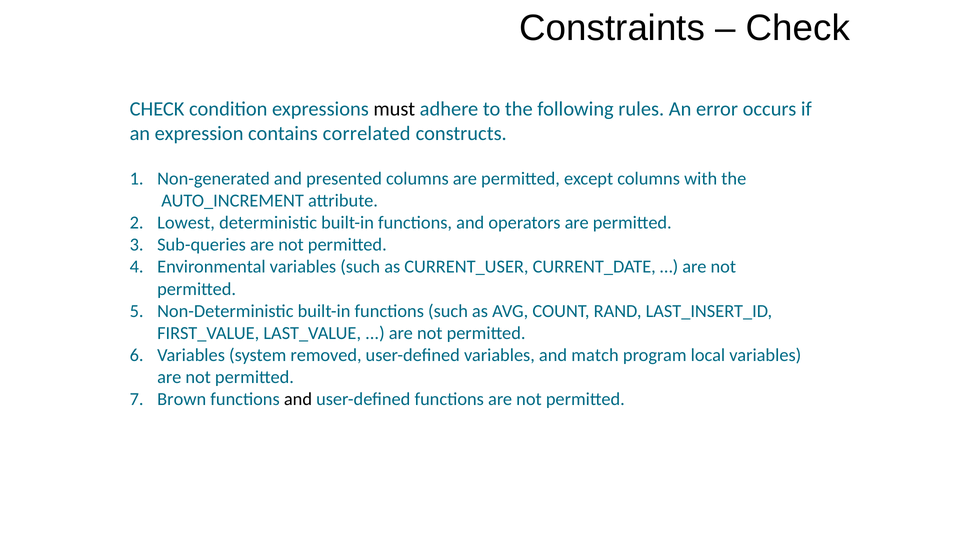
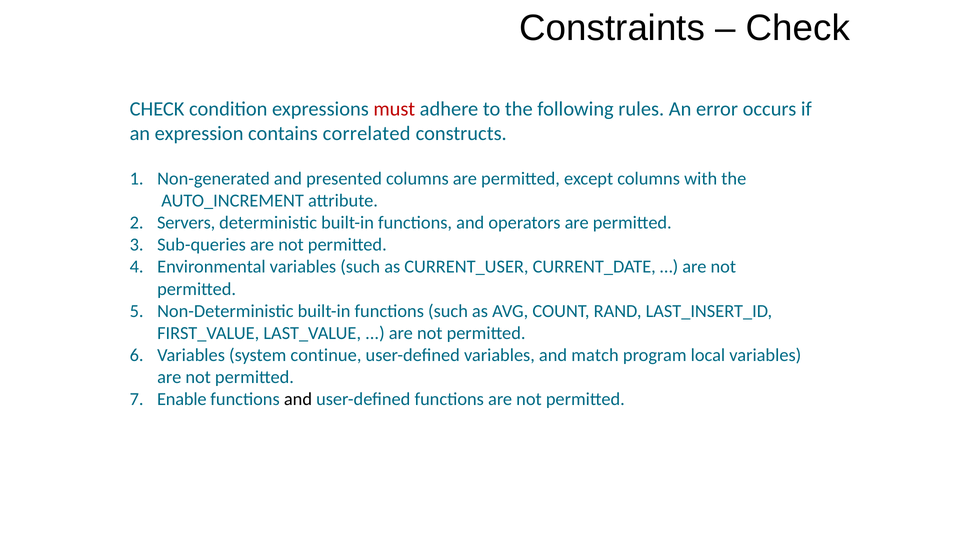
must colour: black -> red (394, 109)
Lowest: Lowest -> Servers (186, 223)
removed: removed -> continue (326, 355)
Brown: Brown -> Enable (182, 399)
